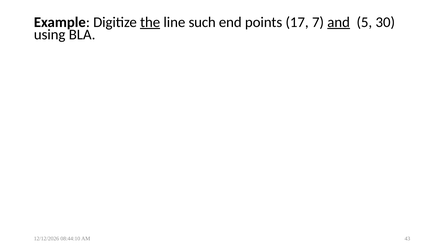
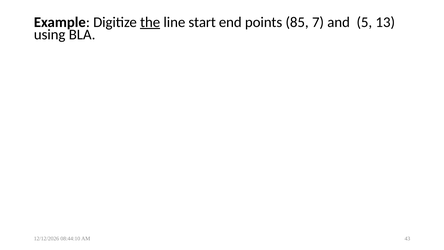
such: such -> start (202, 22)
17: 17 -> 85 (297, 22)
and underline: present -> none (339, 22)
30: 30 -> 13 (385, 22)
